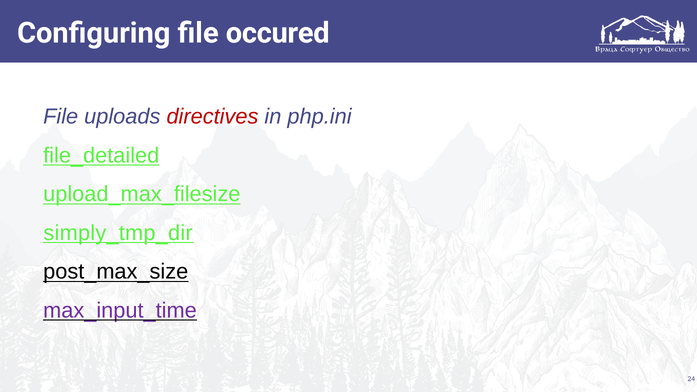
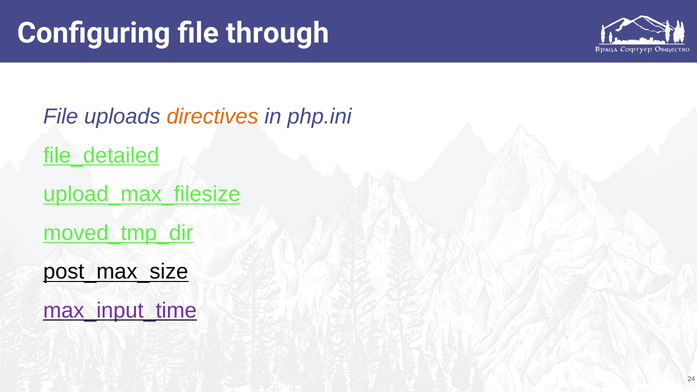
occured: occured -> through (277, 33)
directives colour: red -> orange (212, 117)
simply_tmp_dir: simply_tmp_dir -> moved_tmp_dir (118, 233)
